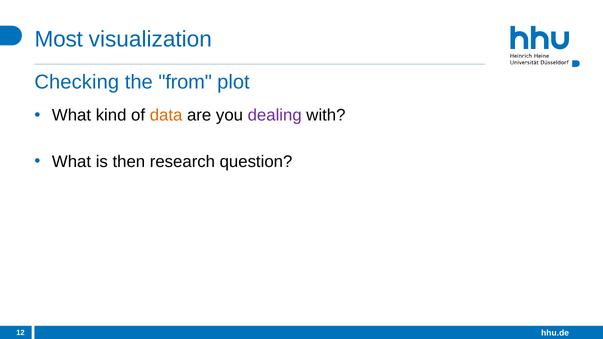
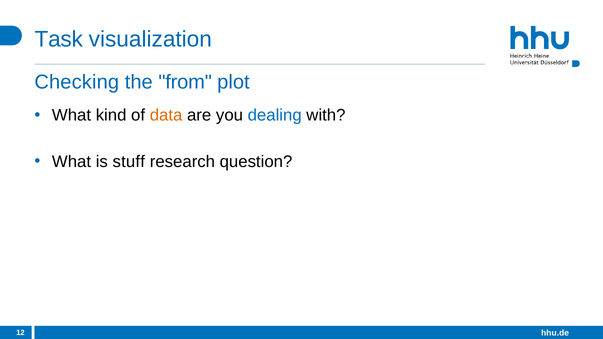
Most: Most -> Task (59, 39)
dealing colour: purple -> blue (275, 116)
then: then -> stuff (129, 162)
